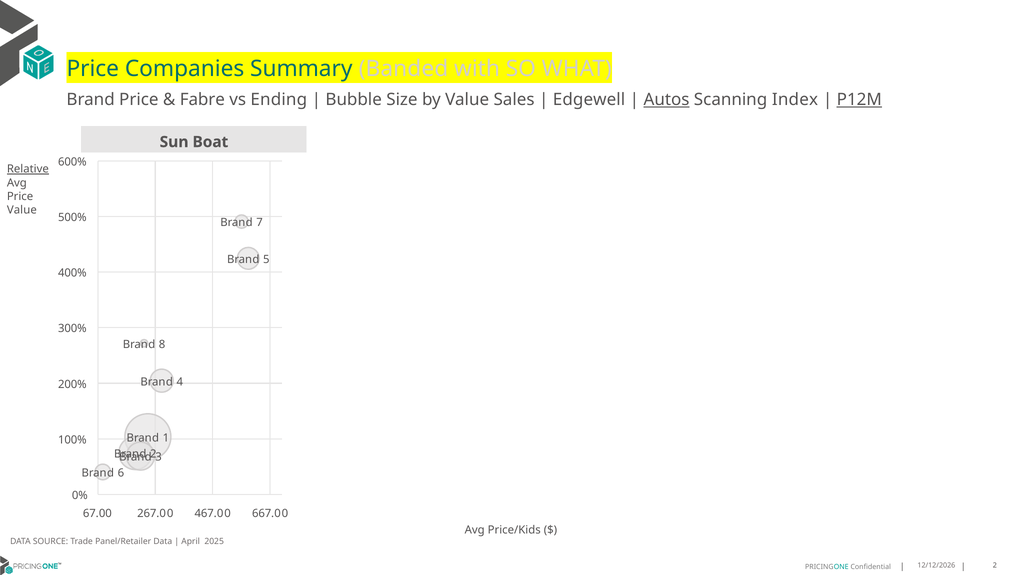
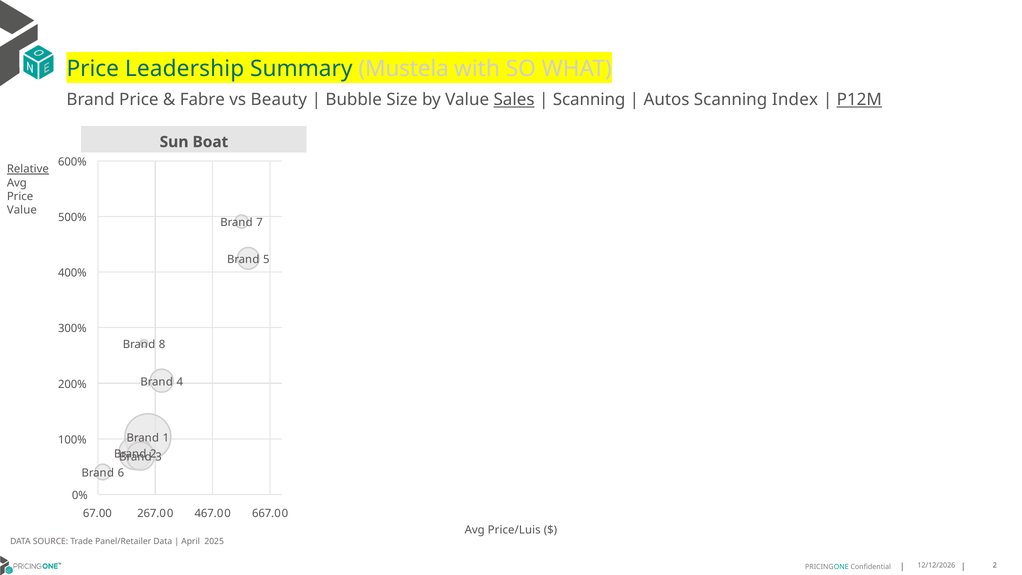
Companies: Companies -> Leadership (185, 69)
Banded: Banded -> Mustela (404, 69)
Ending: Ending -> Beauty (279, 100)
Sales underline: none -> present (514, 100)
Edgewell: Edgewell -> Scanning (589, 100)
Autos underline: present -> none (666, 100)
Price/Kids: Price/Kids -> Price/Luis (514, 530)
